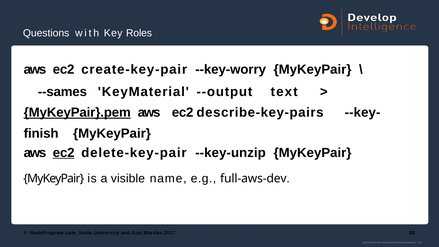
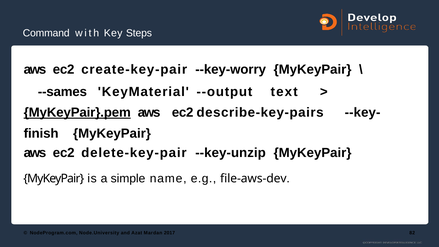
Questions: Questions -> Command (46, 33)
Roles: Roles -> Steps (139, 33)
ec2 underline: present -> none (64, 153)
visible: visible -> simple (128, 178)
full-aws-dev: full-aws-dev -> file-aws-dev (253, 178)
